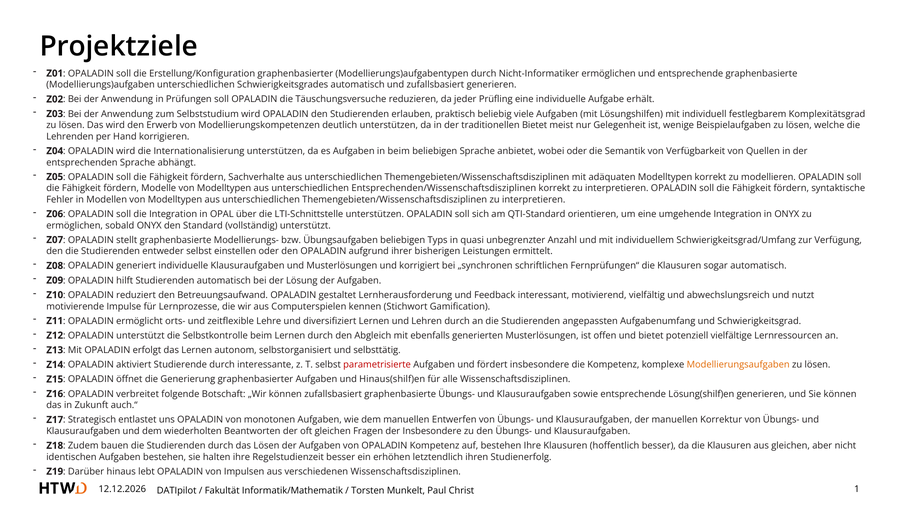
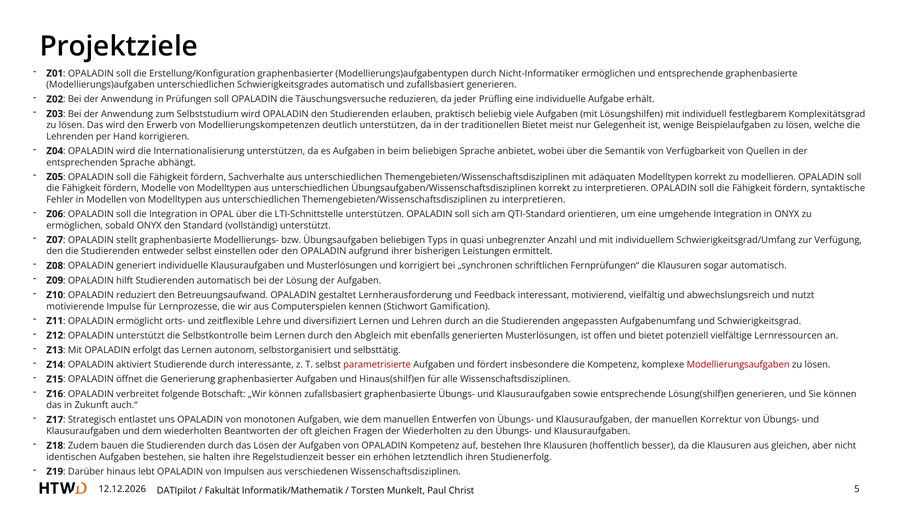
wobei oder: oder -> über (577, 151)
Entsprechenden/Wissenschaftsdisziplinen: Entsprechenden/Wissenschaftsdisziplinen -> Übungsaufgaben/Wissenschaftsdisziplinen (444, 188)
Modellierungsaufgaben colour: orange -> red (738, 365)
der Insbesondere: Insbesondere -> Wiederholten (432, 431)
1: 1 -> 5 (857, 489)
